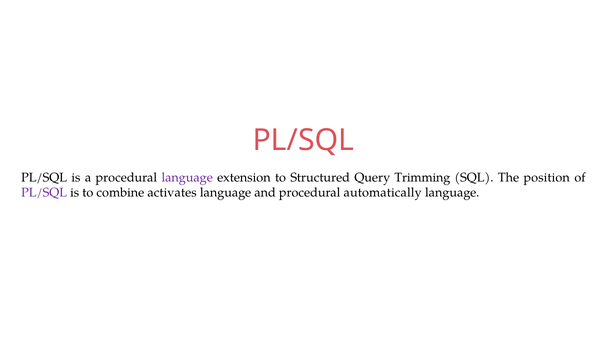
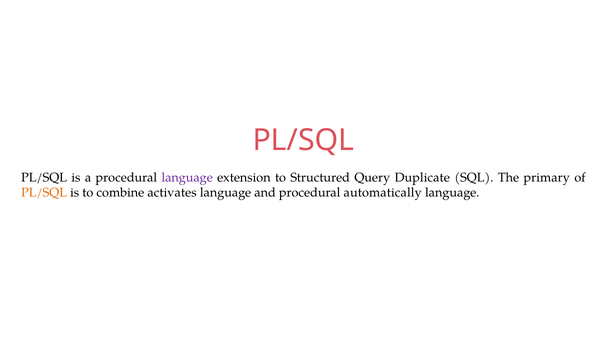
Trimming: Trimming -> Duplicate (422, 178)
position: position -> primary (547, 178)
PL/SQL colour: purple -> orange (44, 193)
